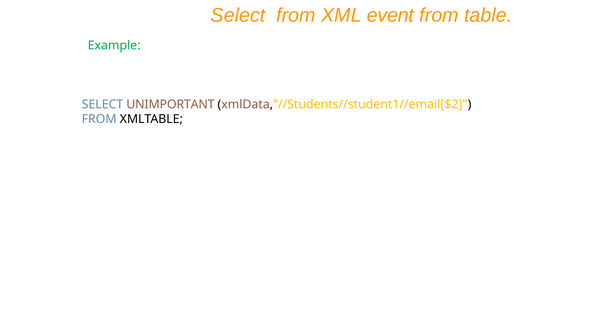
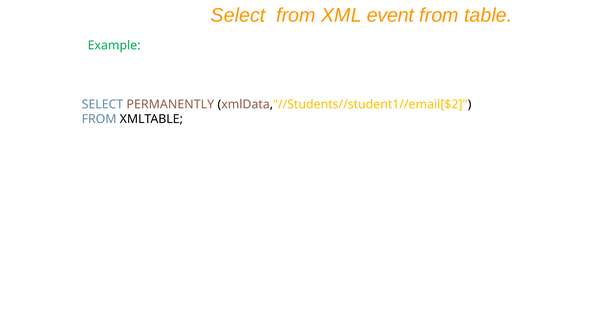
UNIMPORTANT: UNIMPORTANT -> PERMANENTLY (170, 104)
